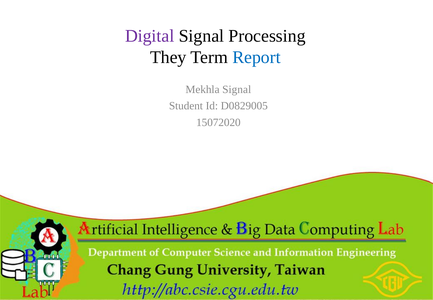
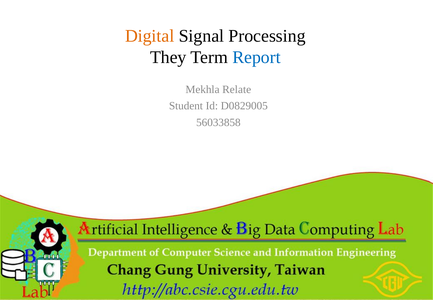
Digital colour: purple -> orange (150, 36)
Mekhla Signal: Signal -> Relate (237, 89)
15072020: 15072020 -> 56033858 (218, 122)
